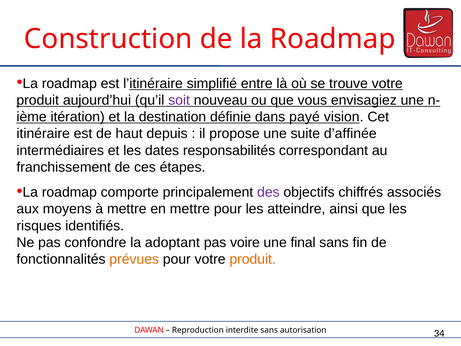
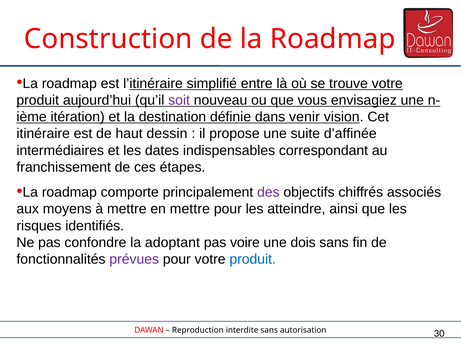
payé: payé -> venir (304, 117)
depuis: depuis -> dessin (167, 134)
responsabilités: responsabilités -> indispensables (229, 150)
final: final -> dois (303, 242)
prévues colour: orange -> purple (134, 259)
produit colour: orange -> blue (253, 259)
34: 34 -> 30 (439, 333)
